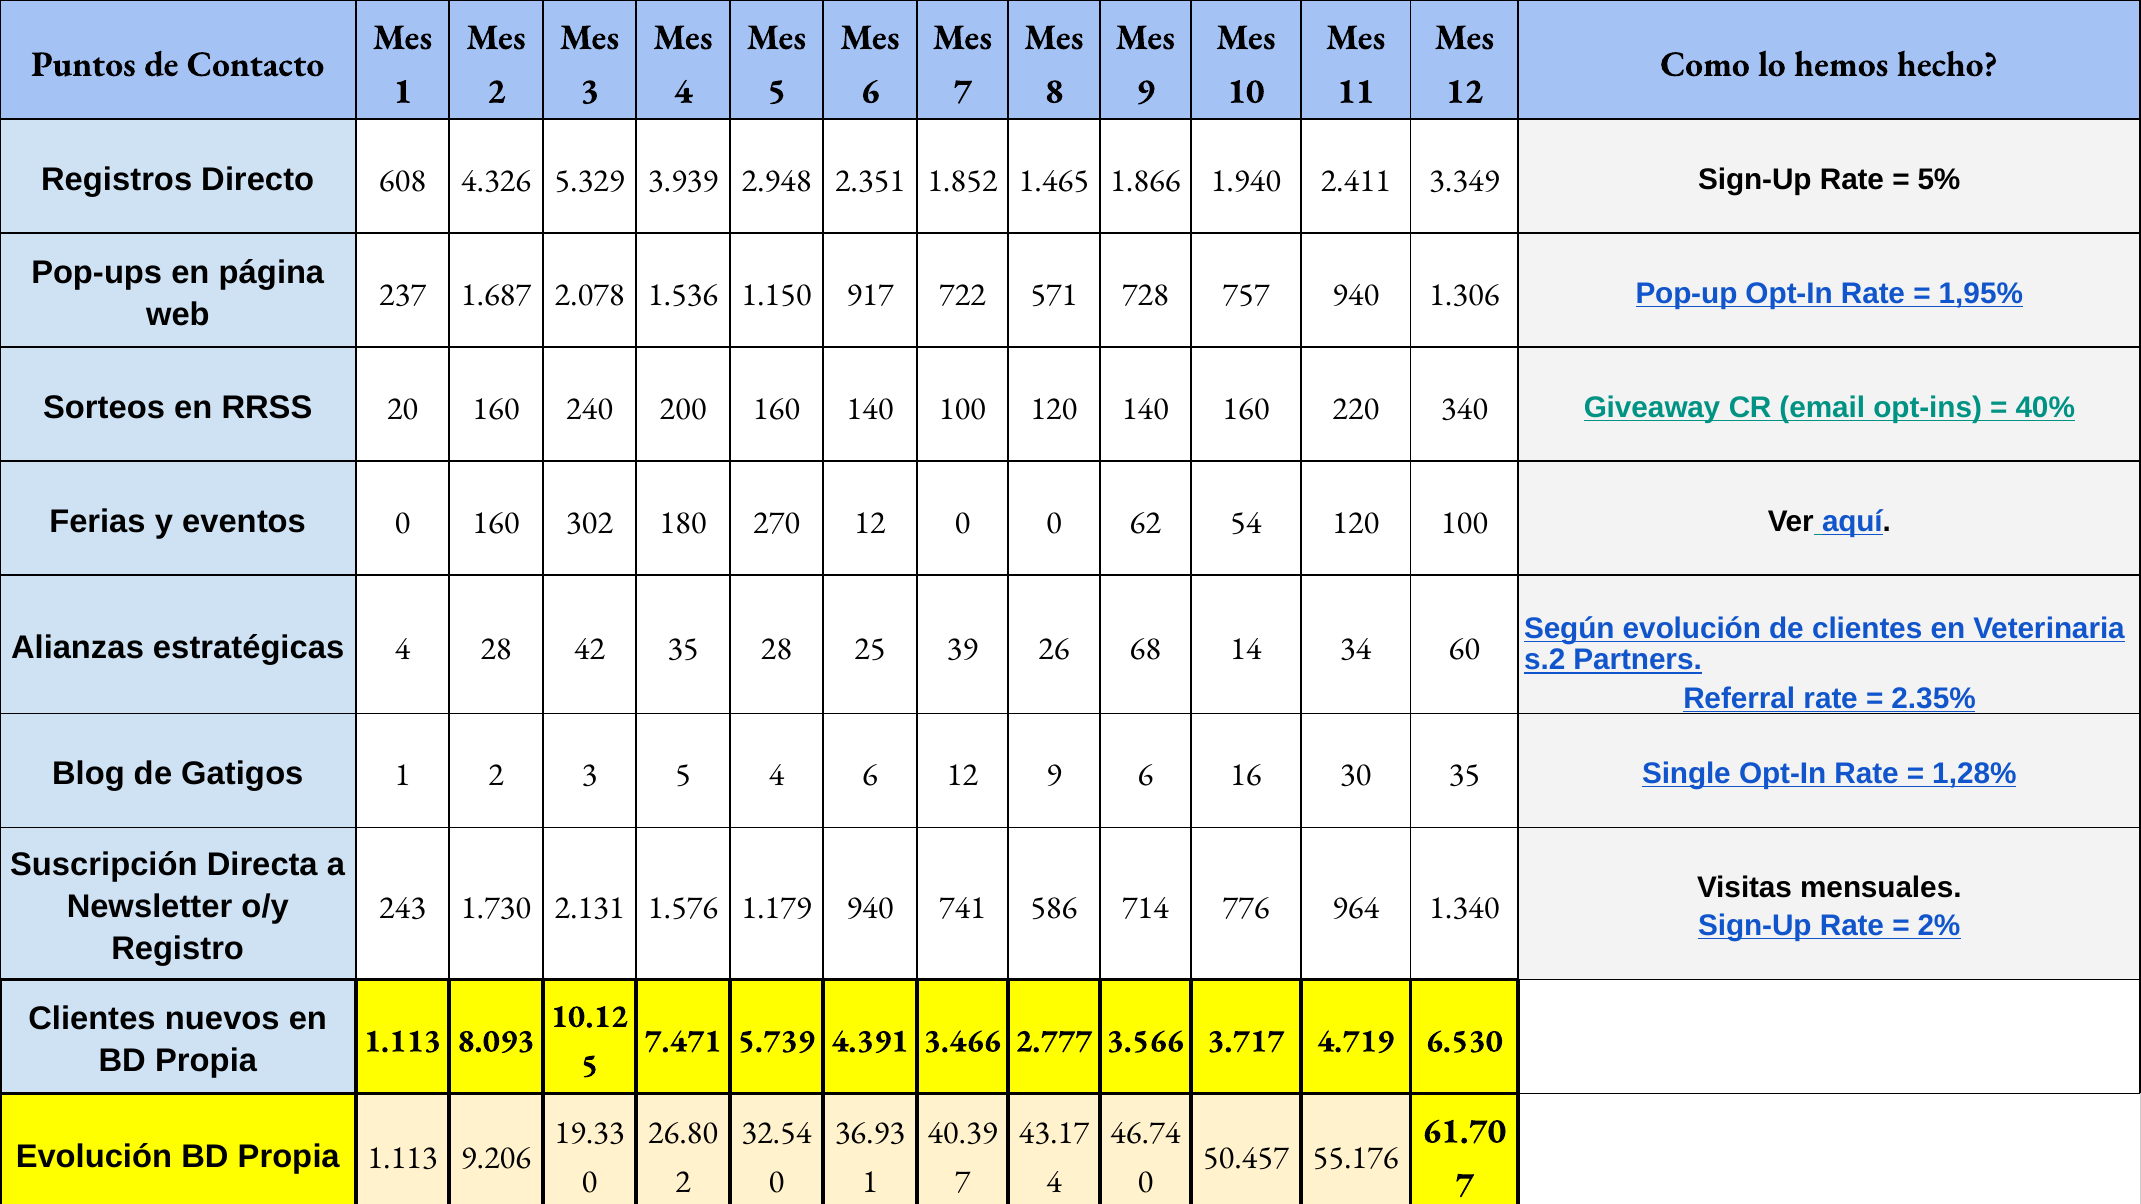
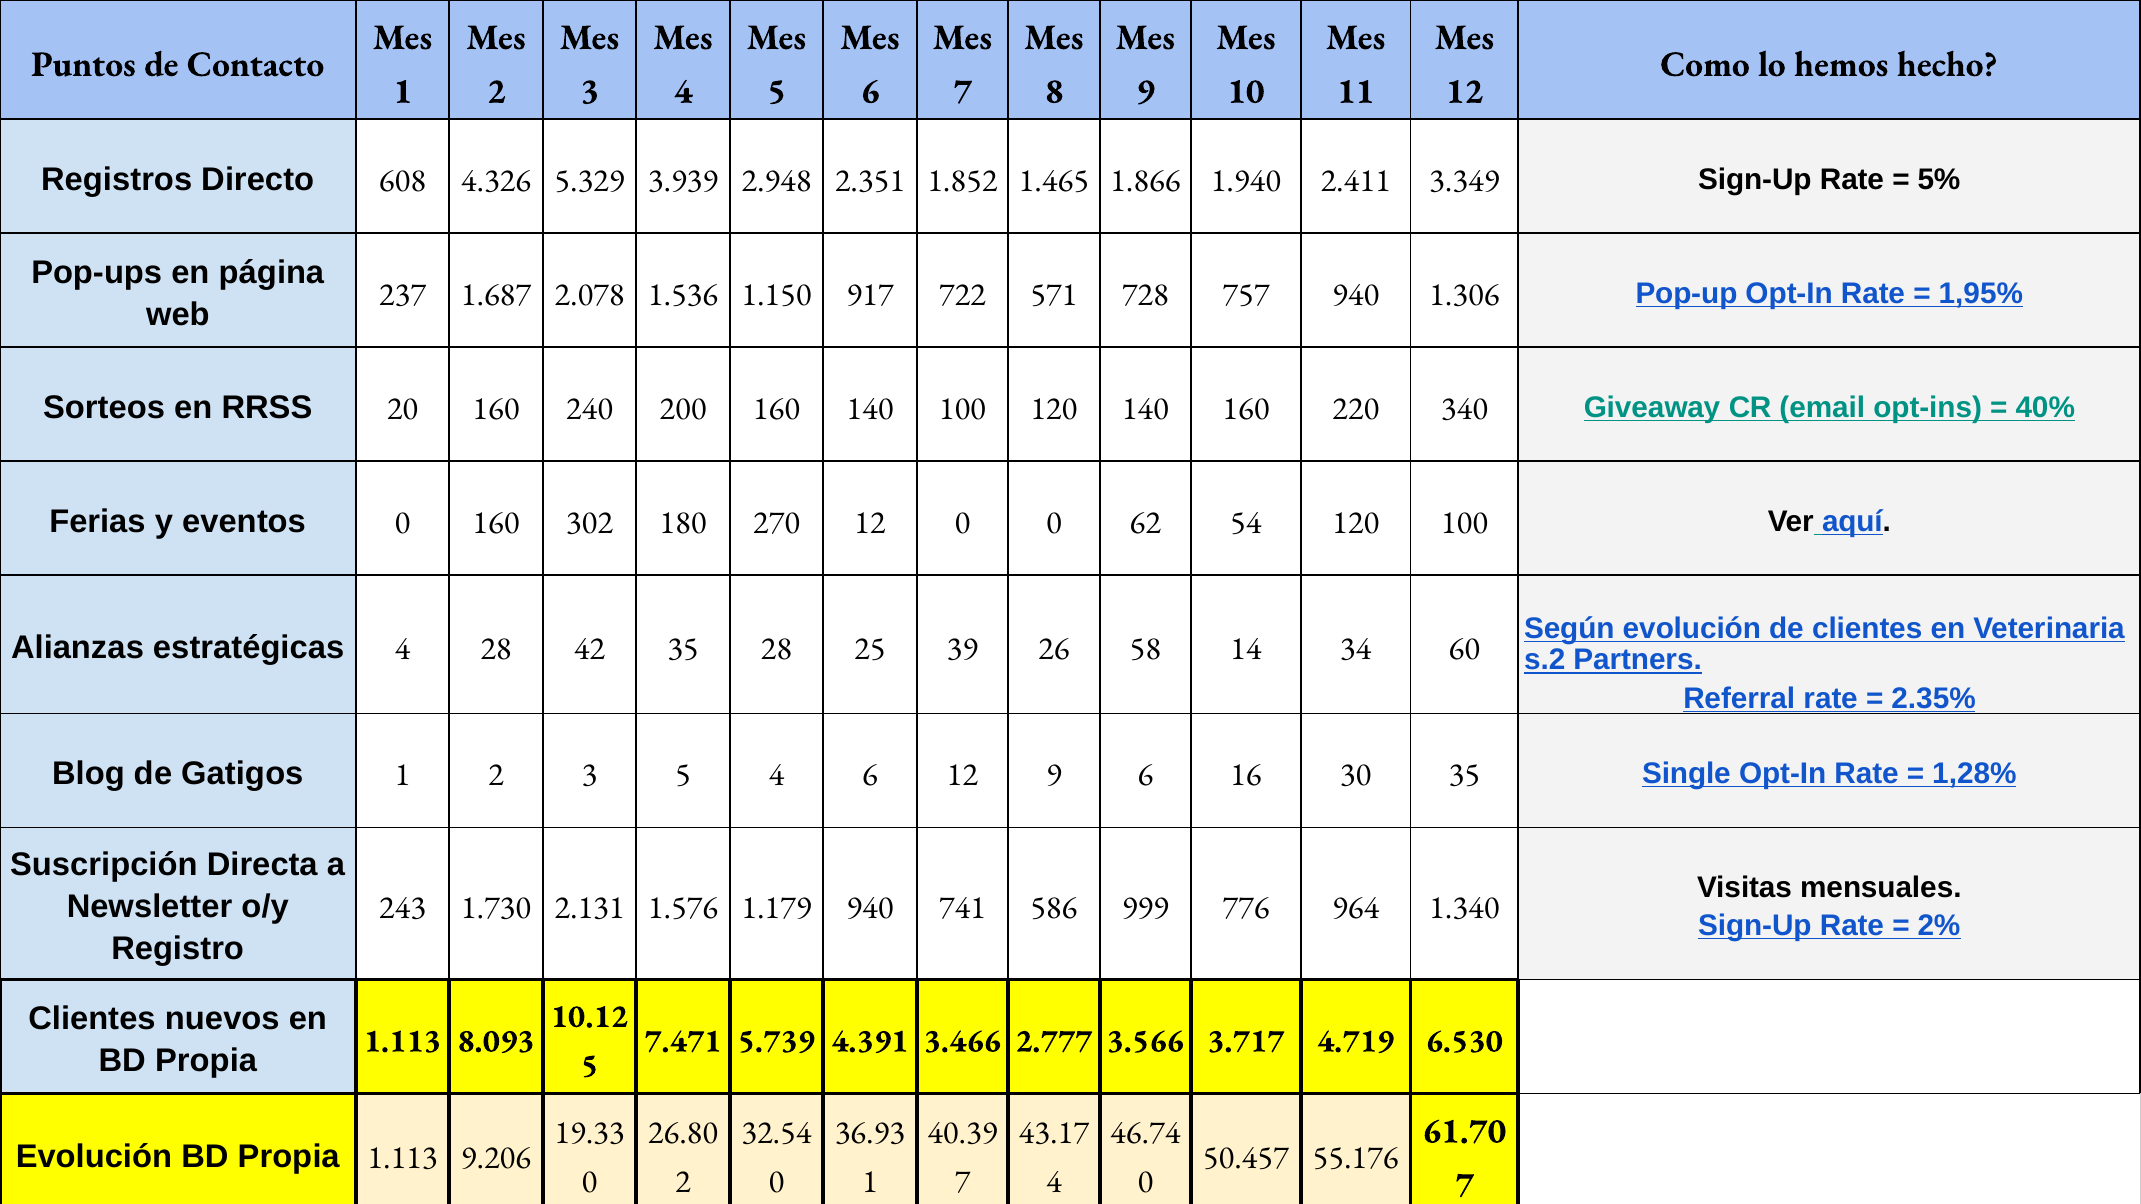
68: 68 -> 58 (1145, 649)
714: 714 -> 999 (1145, 908)
